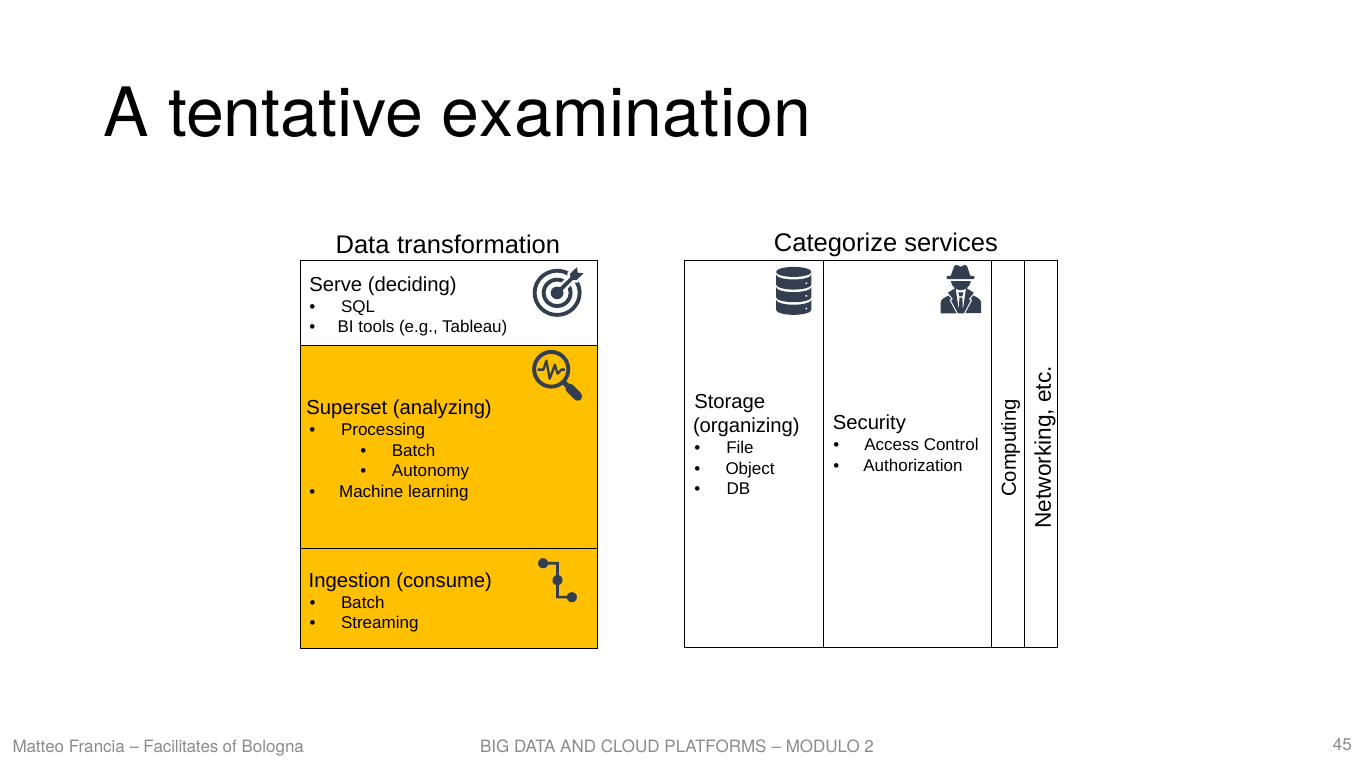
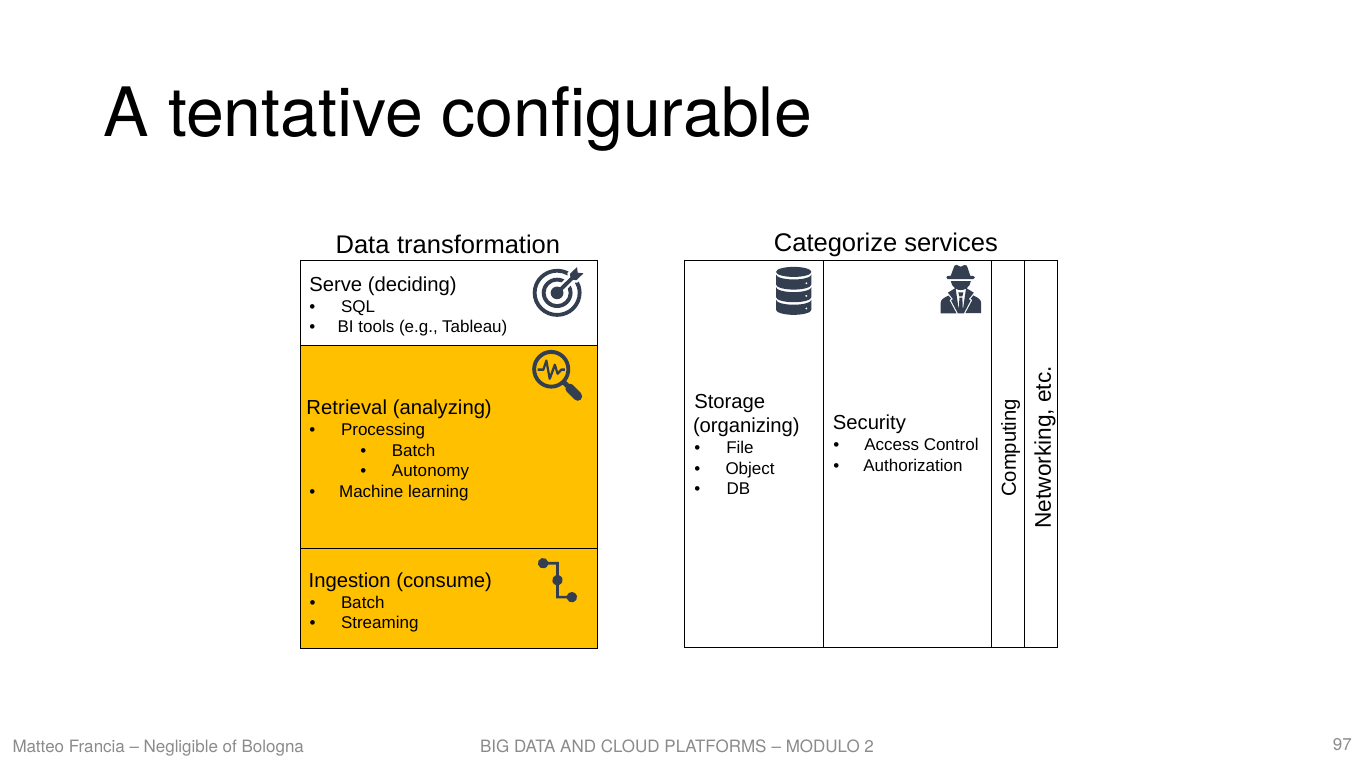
examination: examination -> configurable (627, 114)
Superset: Superset -> Retrieval (347, 408)
Facilitates: Facilitates -> Negligible (181, 747)
45: 45 -> 97 (1342, 745)
